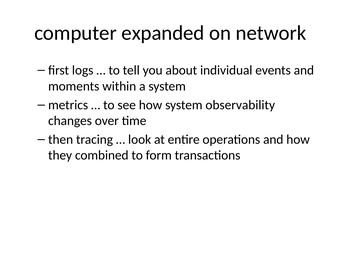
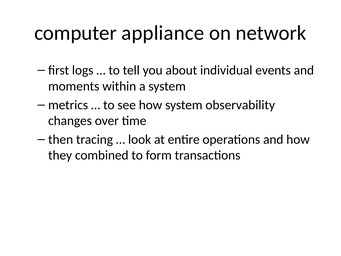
expanded: expanded -> appliance (163, 33)
